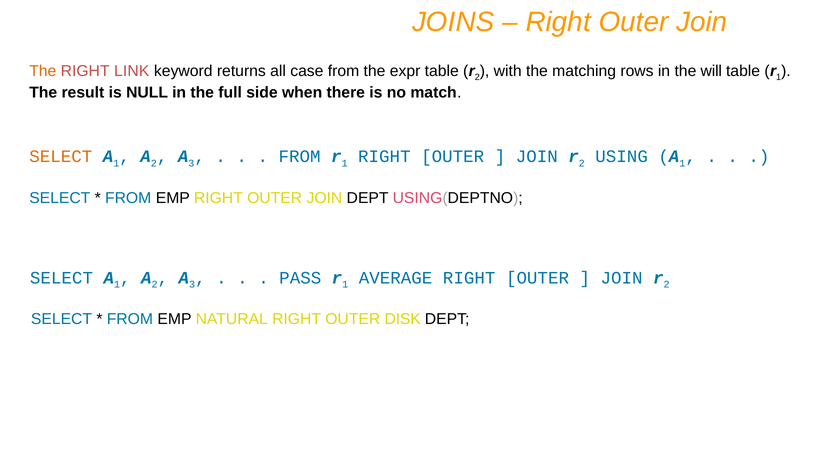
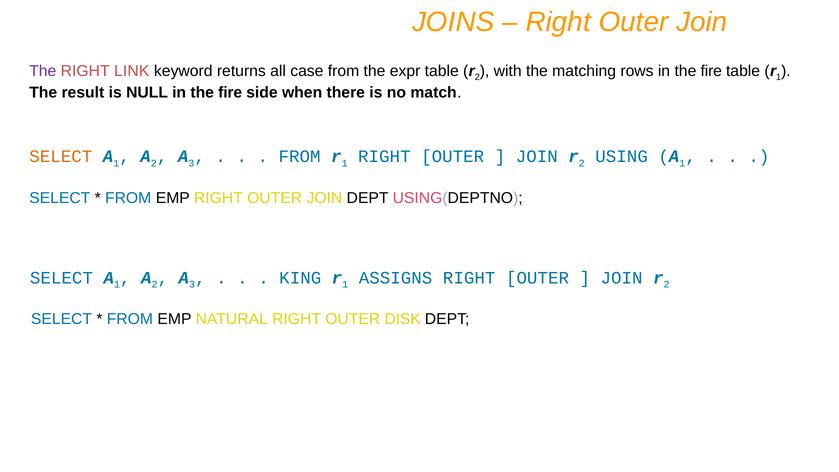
The colour: orange -> purple (43, 71)
rows in the will: will -> fire (711, 71)
NULL in the full: full -> fire (230, 93)
PASS: PASS -> KING (300, 278)
AVERAGE: AVERAGE -> ASSIGNS (396, 278)
